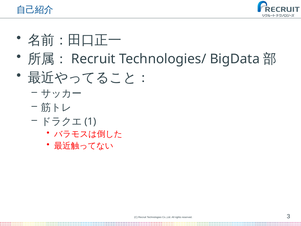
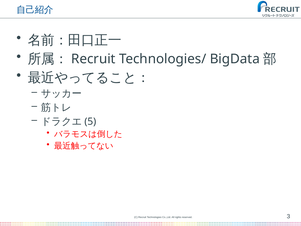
1: 1 -> 5 (90, 121)
